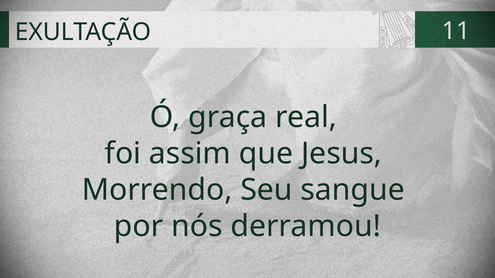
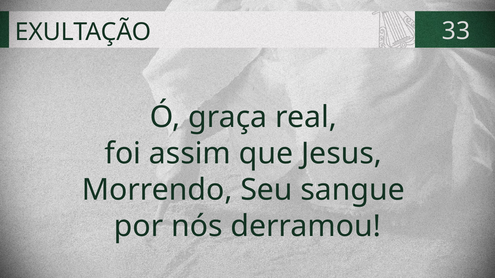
11: 11 -> 33 (456, 31)
